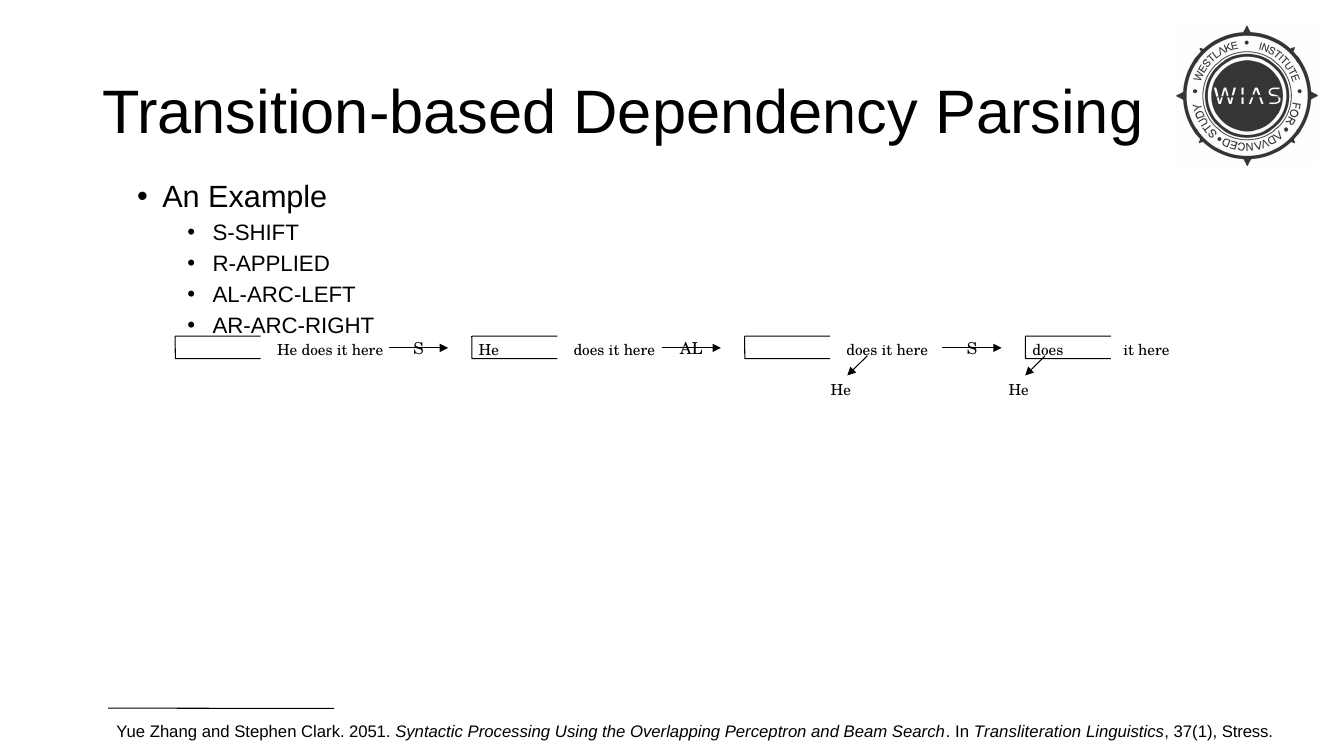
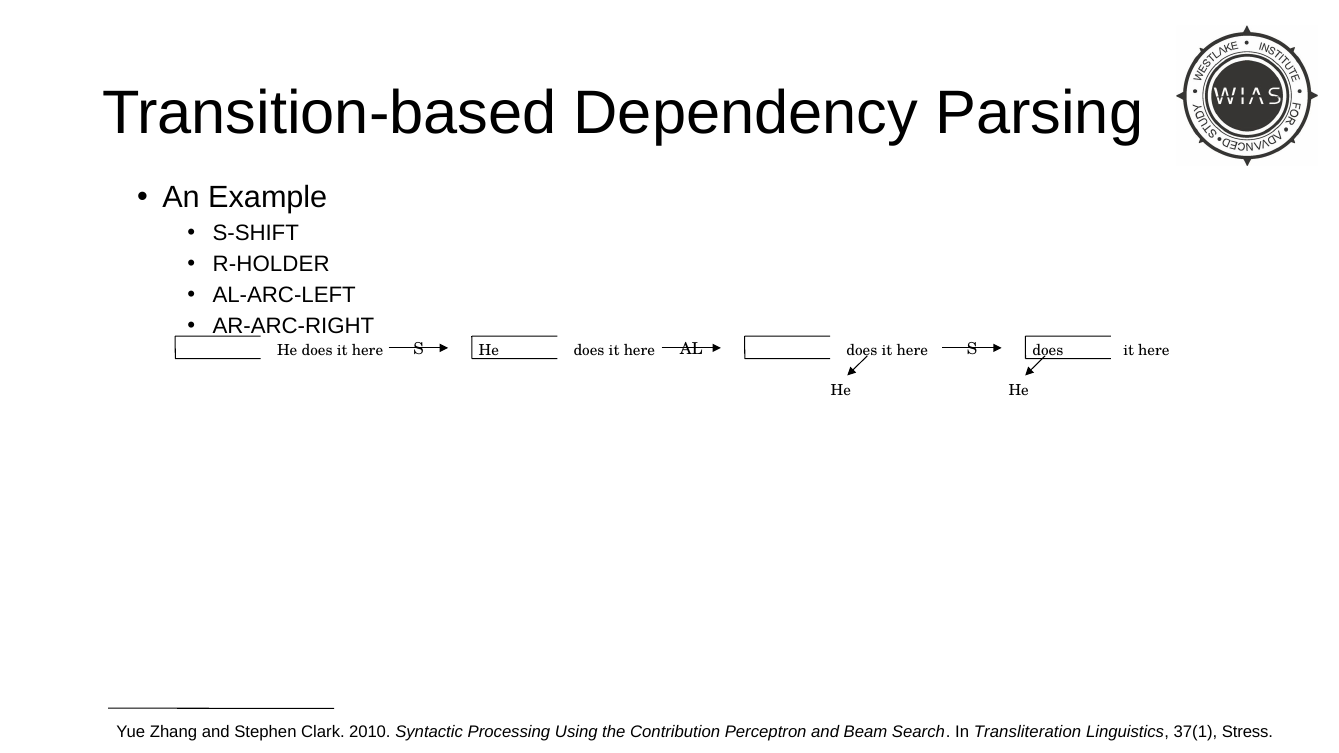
R-APPLIED: R-APPLIED -> R-HOLDER (271, 264)
2051: 2051 -> 2010 (370, 732)
Overlapping: Overlapping -> Contribution (675, 732)
